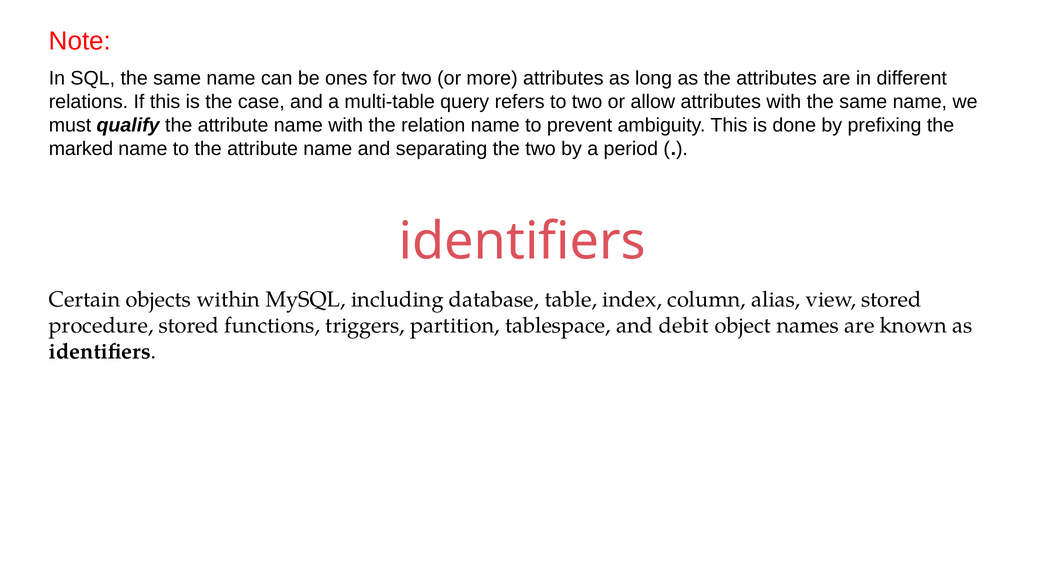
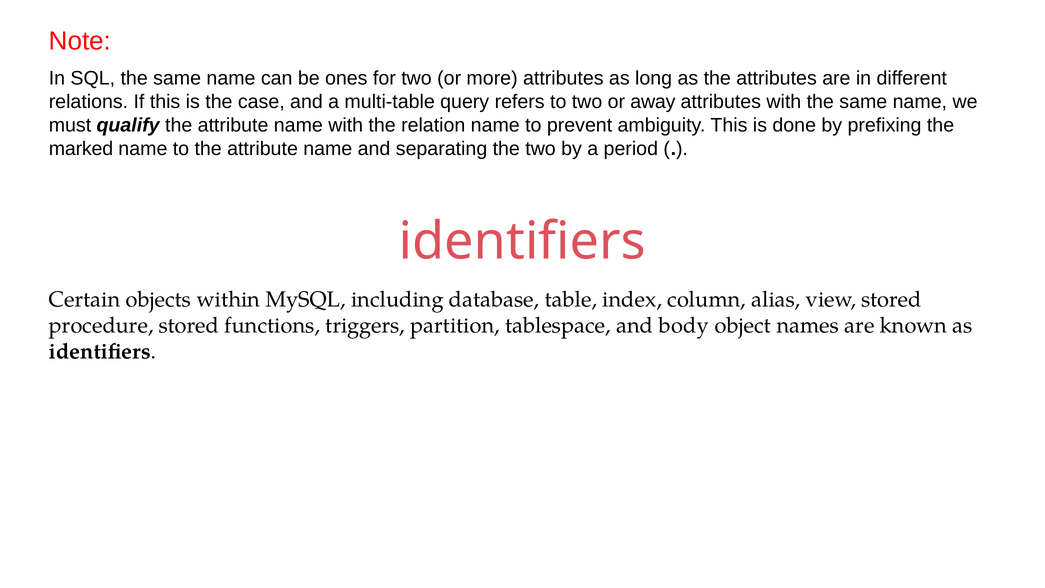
allow: allow -> away (653, 102)
debit: debit -> body (684, 325)
